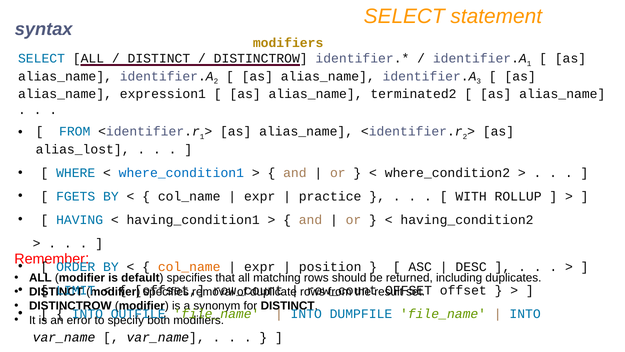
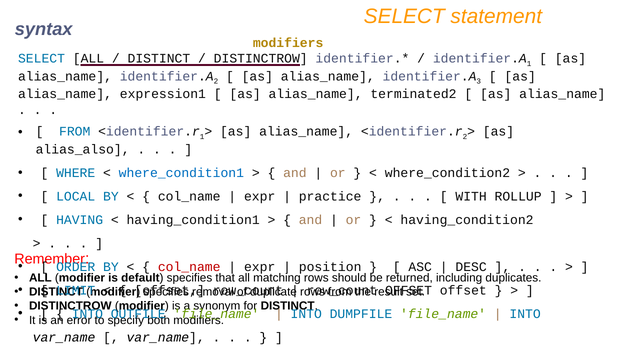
alias_lost: alias_lost -> alias_also (83, 149)
FGETS: FGETS -> LOCAL (76, 196)
col_name colour: orange -> red (189, 266)
